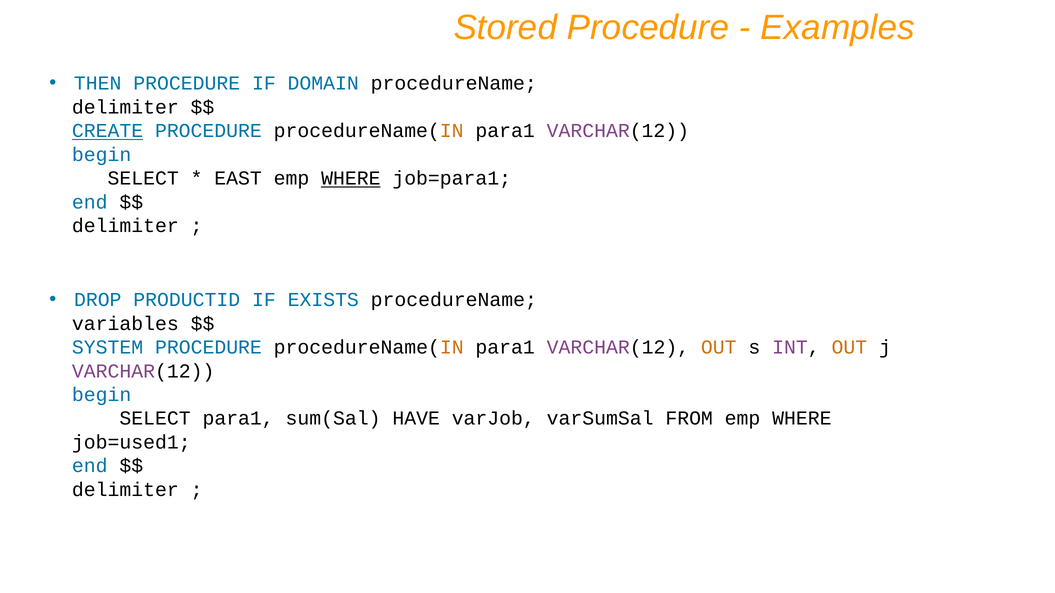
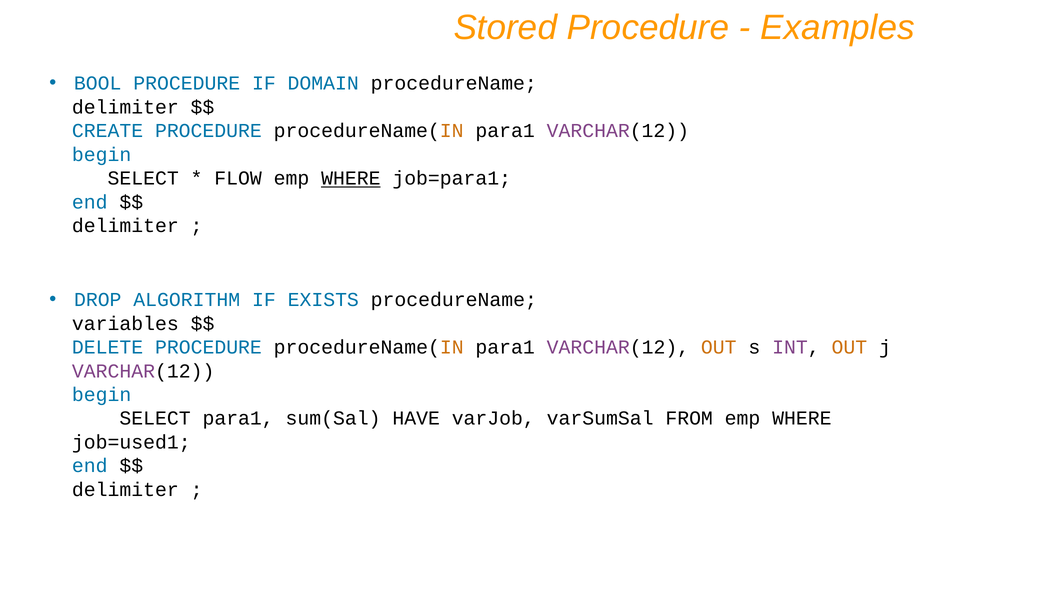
THEN: THEN -> BOOL (98, 84)
CREATE underline: present -> none (108, 131)
EAST: EAST -> FLOW (238, 178)
PRODUCTID: PRODUCTID -> ALGORITHM (187, 300)
SYSTEM: SYSTEM -> DELETE (108, 348)
